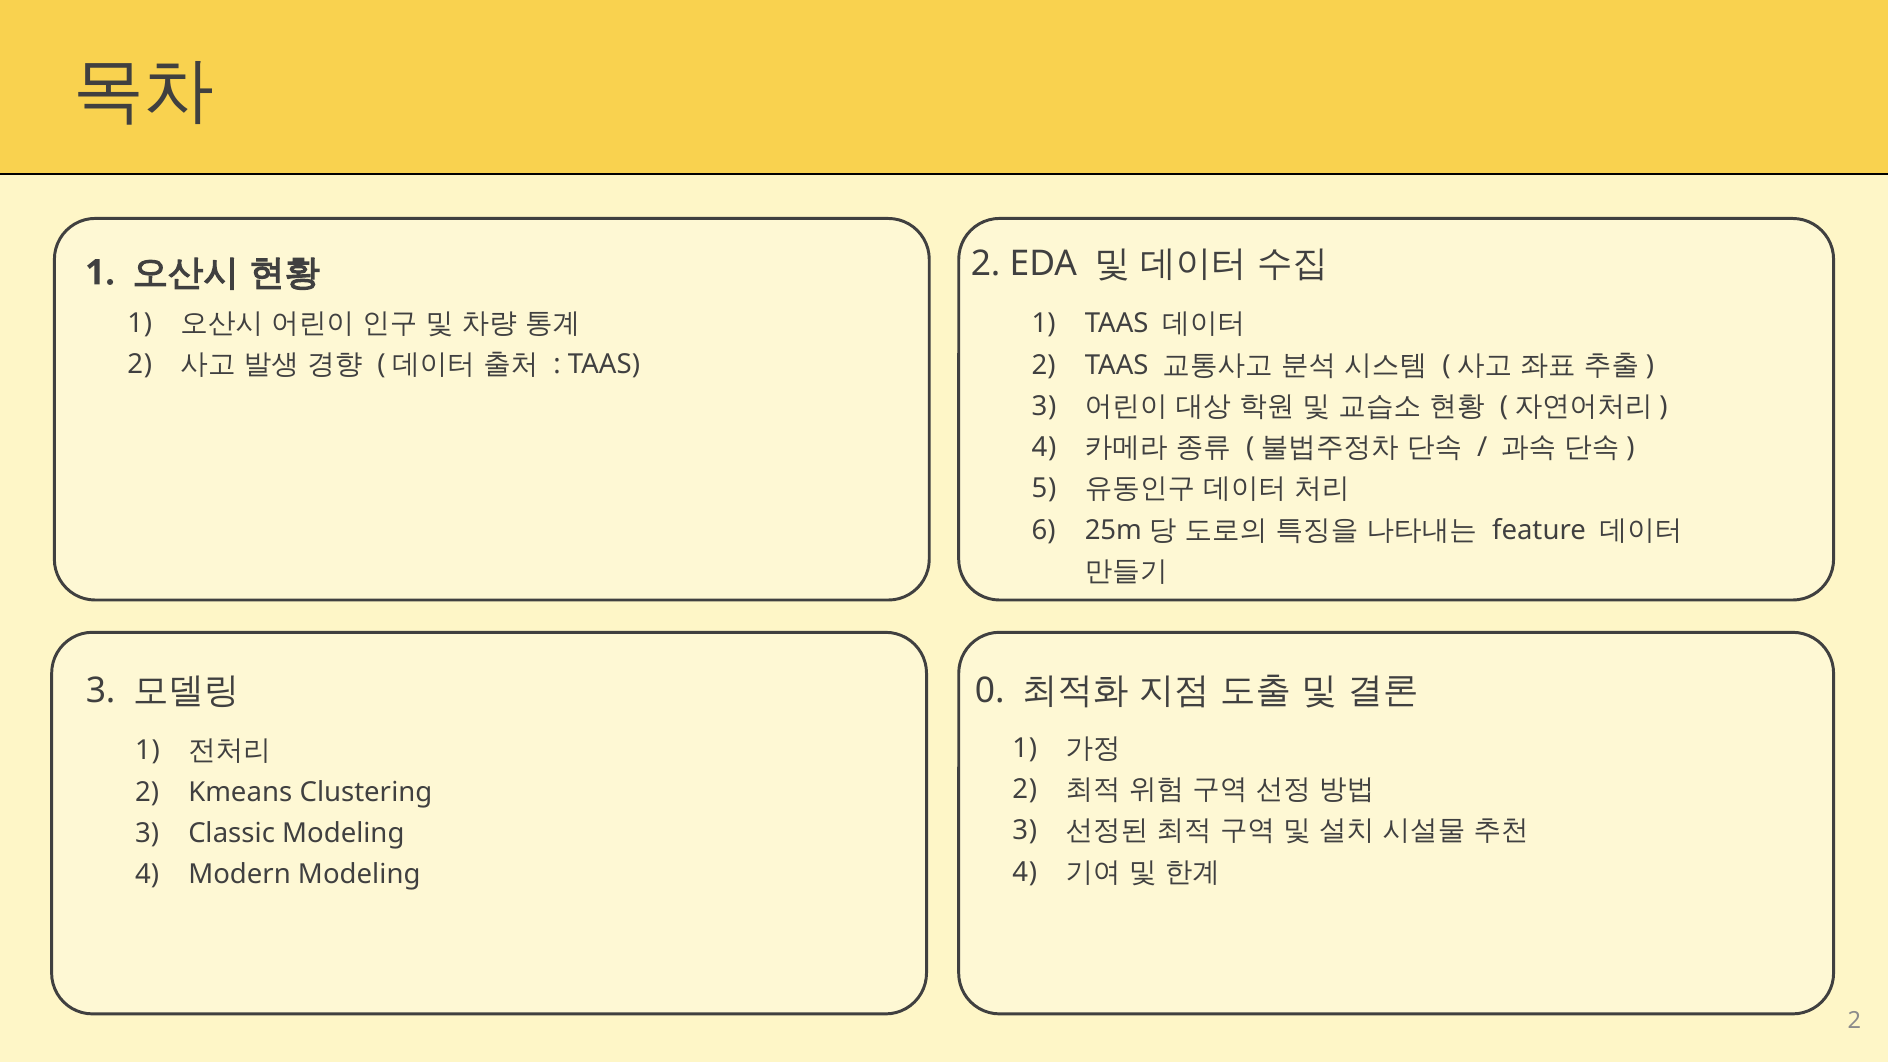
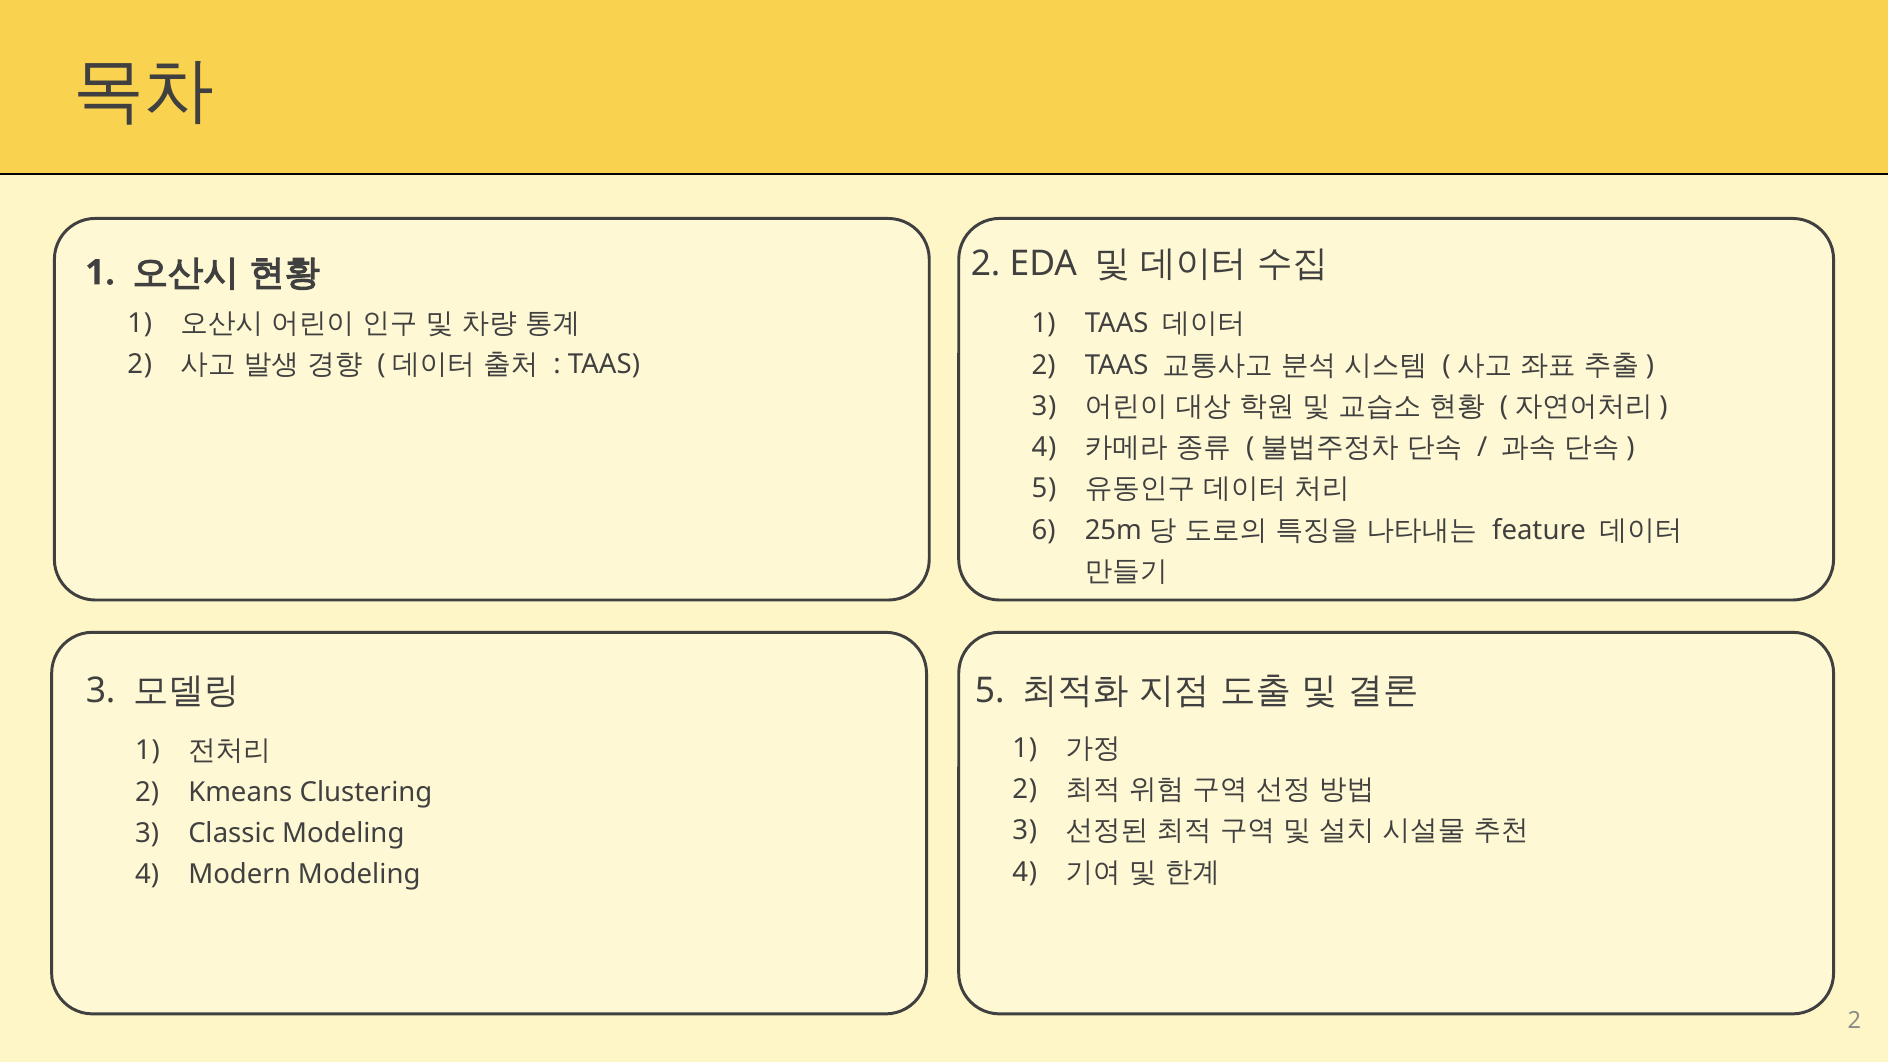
0: 0 -> 5 (990, 691)
